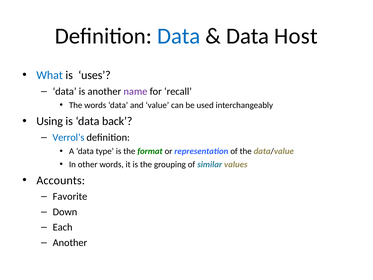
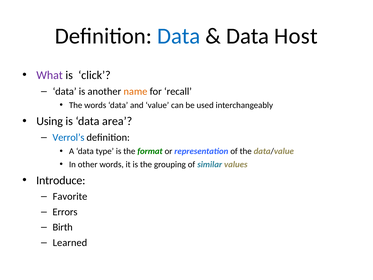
What colour: blue -> purple (50, 75)
uses: uses -> click (94, 75)
name colour: purple -> orange (135, 91)
back: back -> area (117, 121)
Accounts: Accounts -> Introduce (61, 180)
Down: Down -> Errors (65, 212)
Each: Each -> Birth (63, 227)
Another: Another -> Learned (70, 242)
